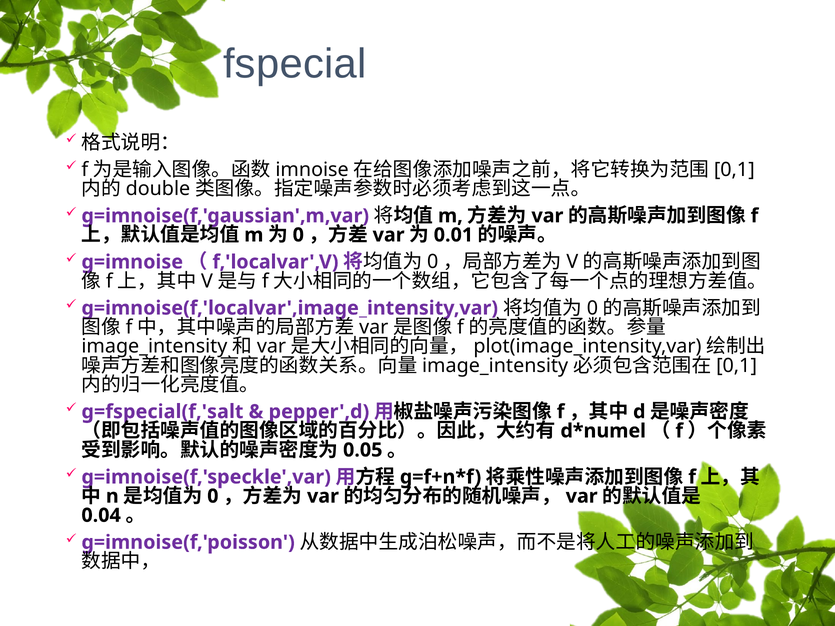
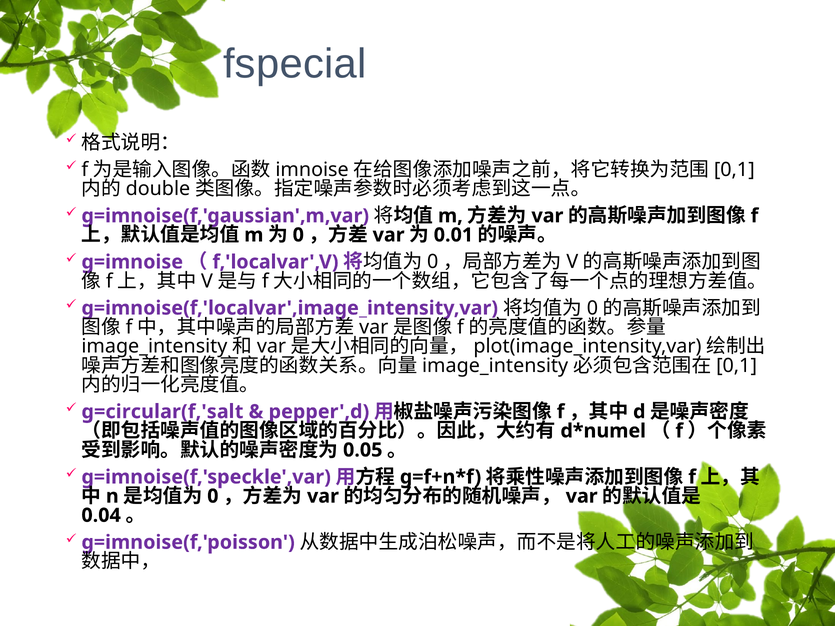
g=fspecial(f,'salt: g=fspecial(f,'salt -> g=circular(f,'salt (162, 412)
